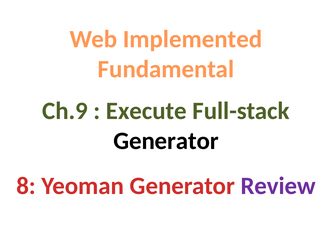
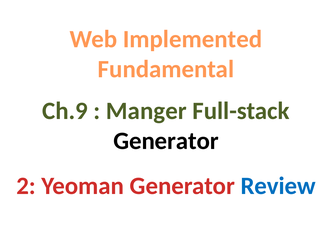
Execute: Execute -> Manger (146, 111)
8: 8 -> 2 (26, 186)
Review colour: purple -> blue (278, 186)
